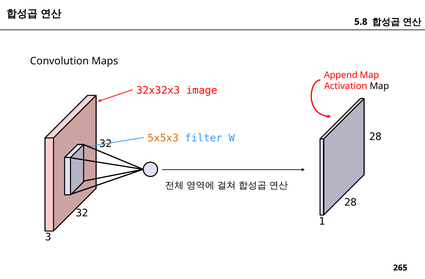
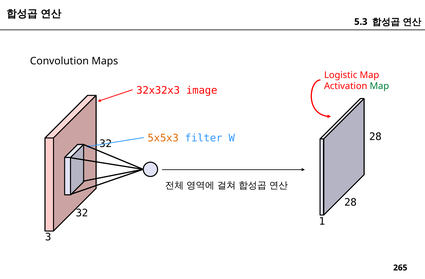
5.8: 5.8 -> 5.3 (361, 22)
Append: Append -> Logistic (341, 75)
Map colour: black -> green (379, 86)
